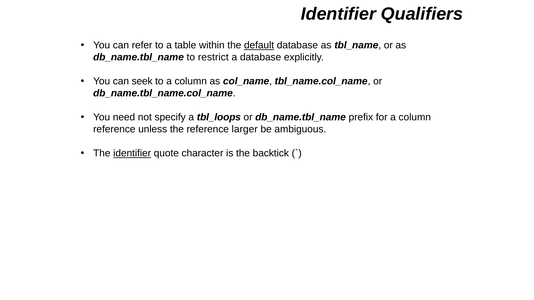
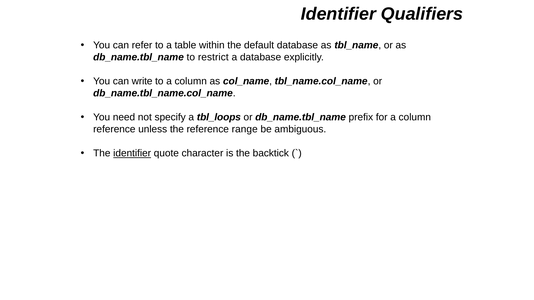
default underline: present -> none (259, 45)
seek: seek -> write (142, 81)
larger: larger -> range (245, 129)
